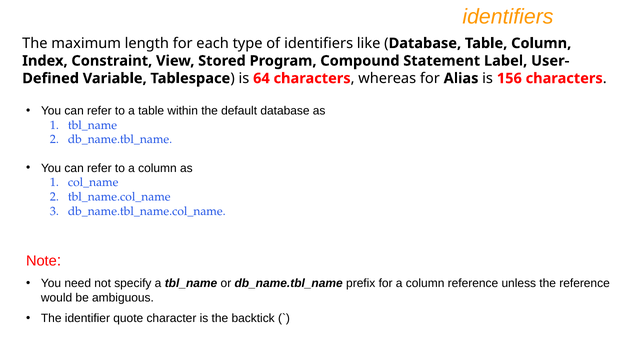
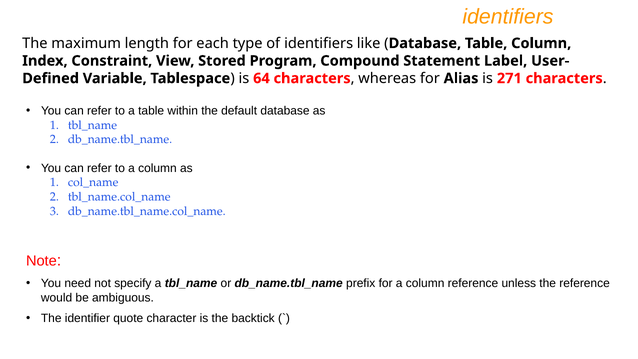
156: 156 -> 271 (509, 78)
